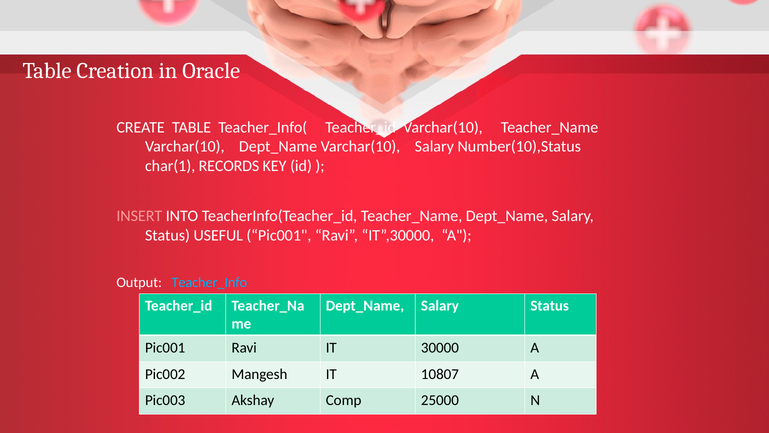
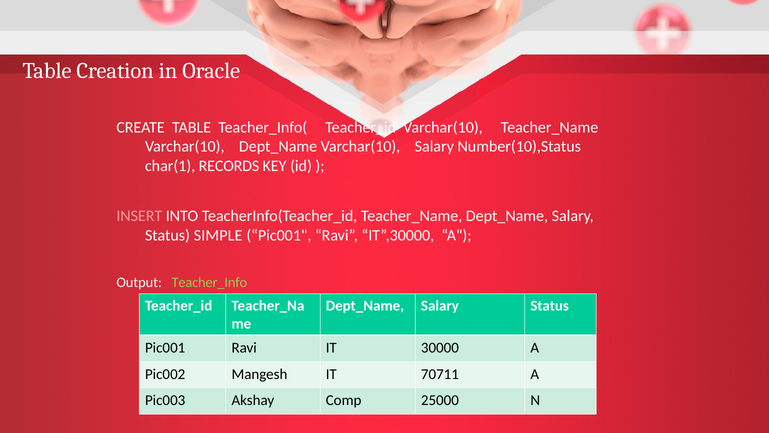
USEFUL: USEFUL -> SIMPLE (218, 235)
Teacher_Info colour: light blue -> light green (209, 282)
10807: 10807 -> 70711 (440, 374)
